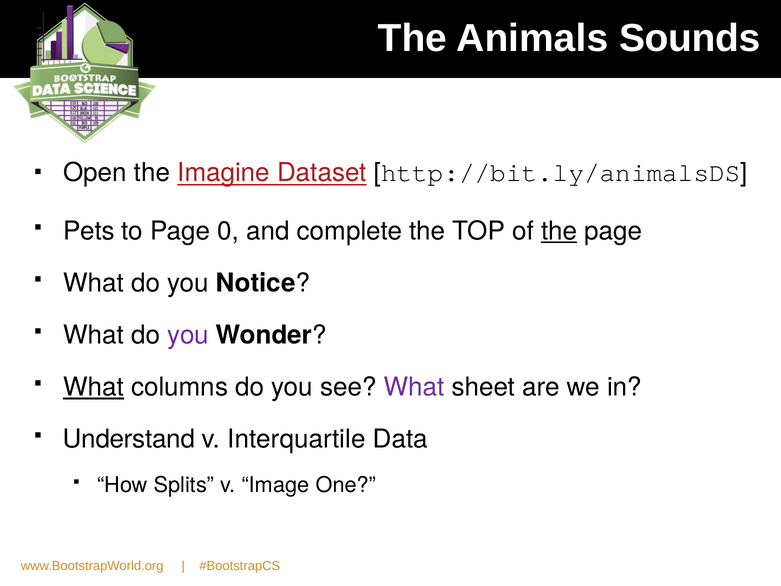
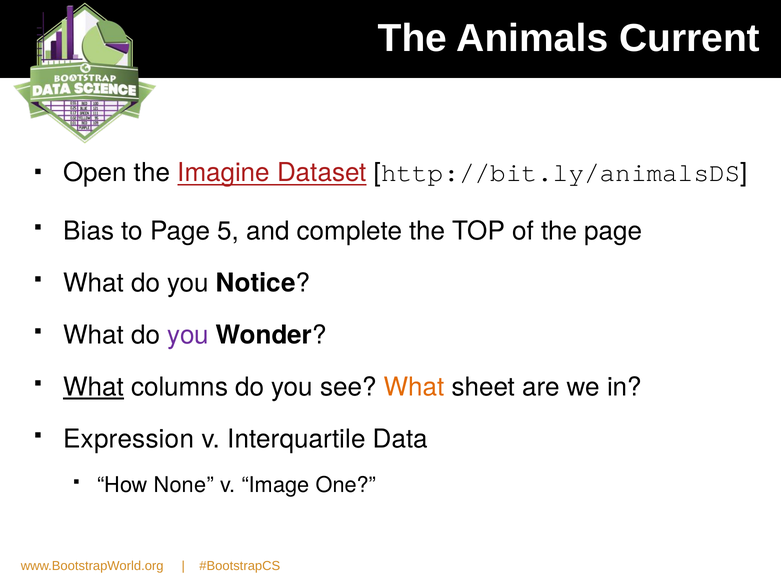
Sounds: Sounds -> Current (689, 38)
Pets: Pets -> Bias (89, 231)
0: 0 -> 5 (228, 231)
the underline: present -> none (559, 231)
What colour: purple -> orange (414, 387)
Understand: Understand -> Expression (129, 439)
Splits: Splits -> None (184, 485)
